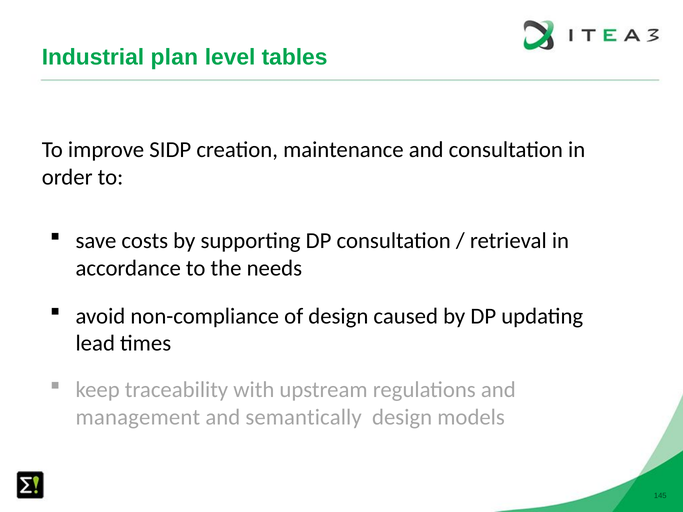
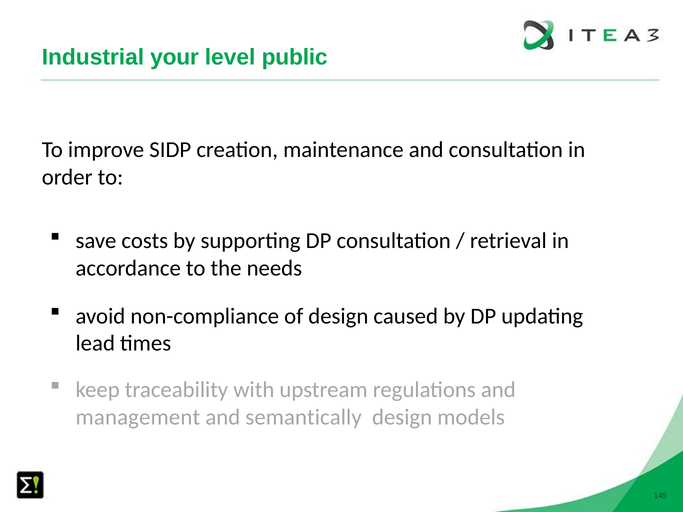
plan: plan -> your (175, 57)
tables: tables -> public (295, 57)
